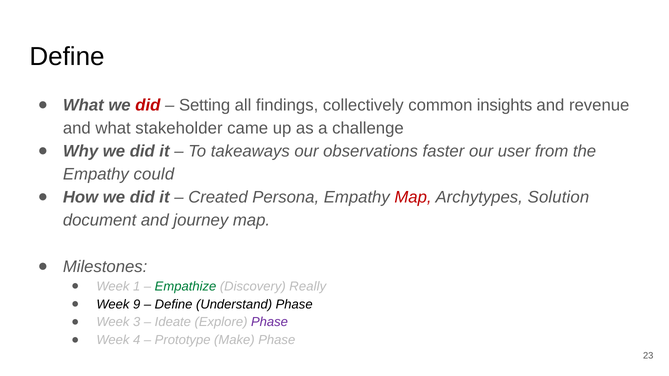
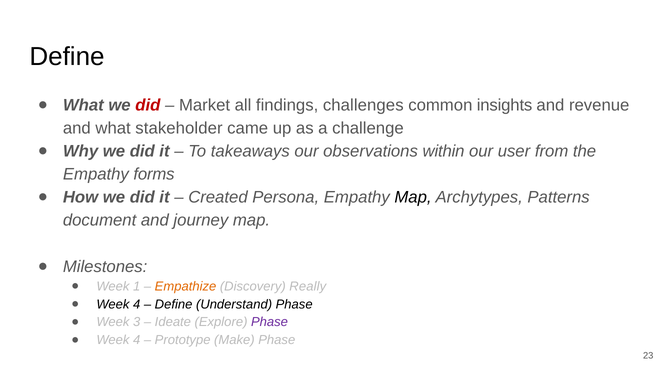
Setting: Setting -> Market (205, 105)
collectively: collectively -> challenges (363, 105)
faster: faster -> within (444, 151)
could: could -> forms (154, 174)
Map colour: red -> black (413, 197)
Solution: Solution -> Patterns (559, 197)
Empathize colour: green -> orange (186, 287)
9: 9 -> 4 (137, 305)
